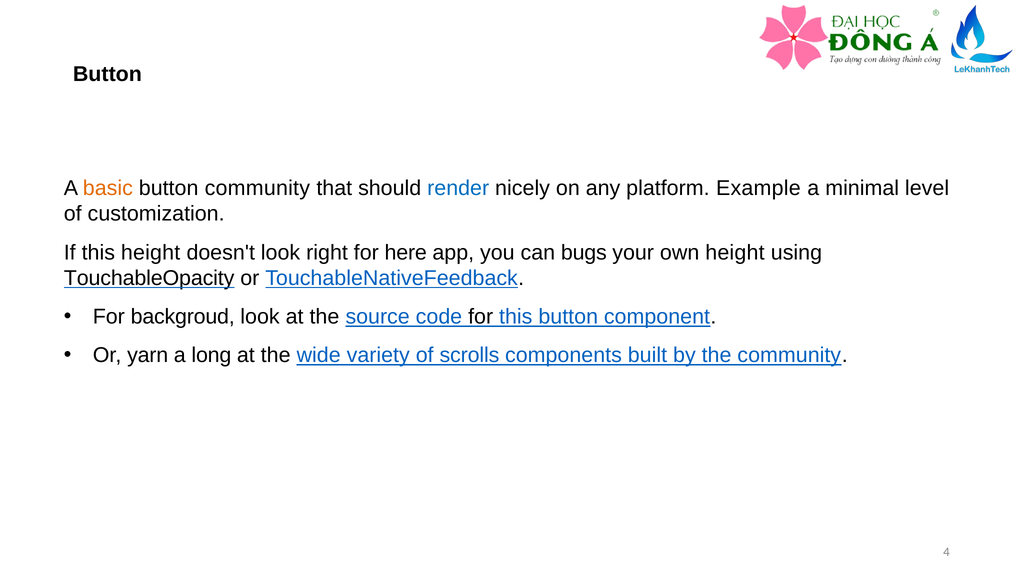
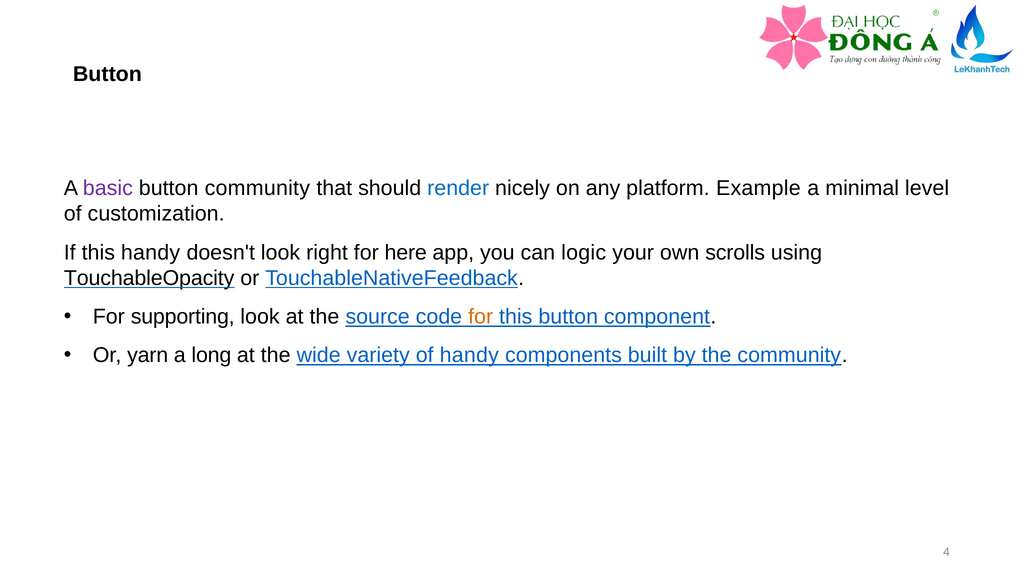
basic colour: orange -> purple (108, 188)
this height: height -> handy (151, 253)
bugs: bugs -> logic (584, 253)
own height: height -> scrolls (735, 253)
backgroud: backgroud -> supporting (183, 317)
for colour: black -> orange (481, 317)
of scrolls: scrolls -> handy (469, 355)
